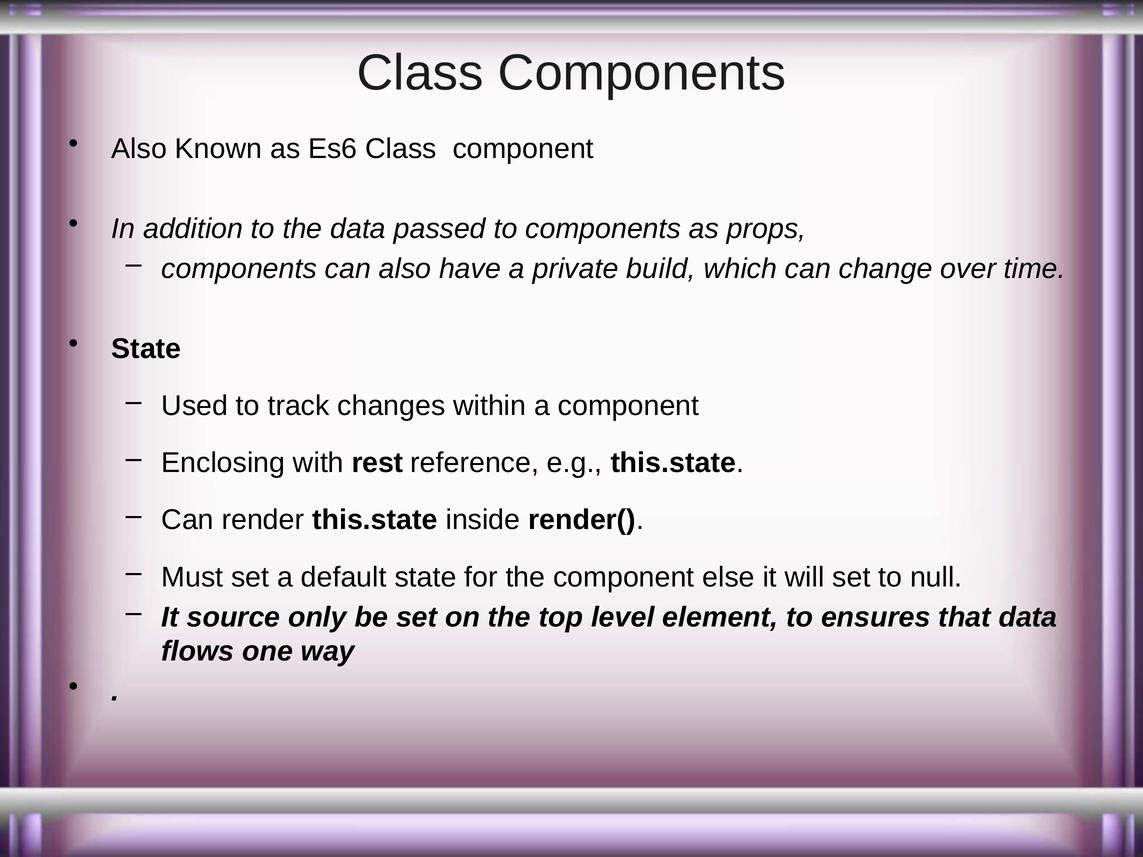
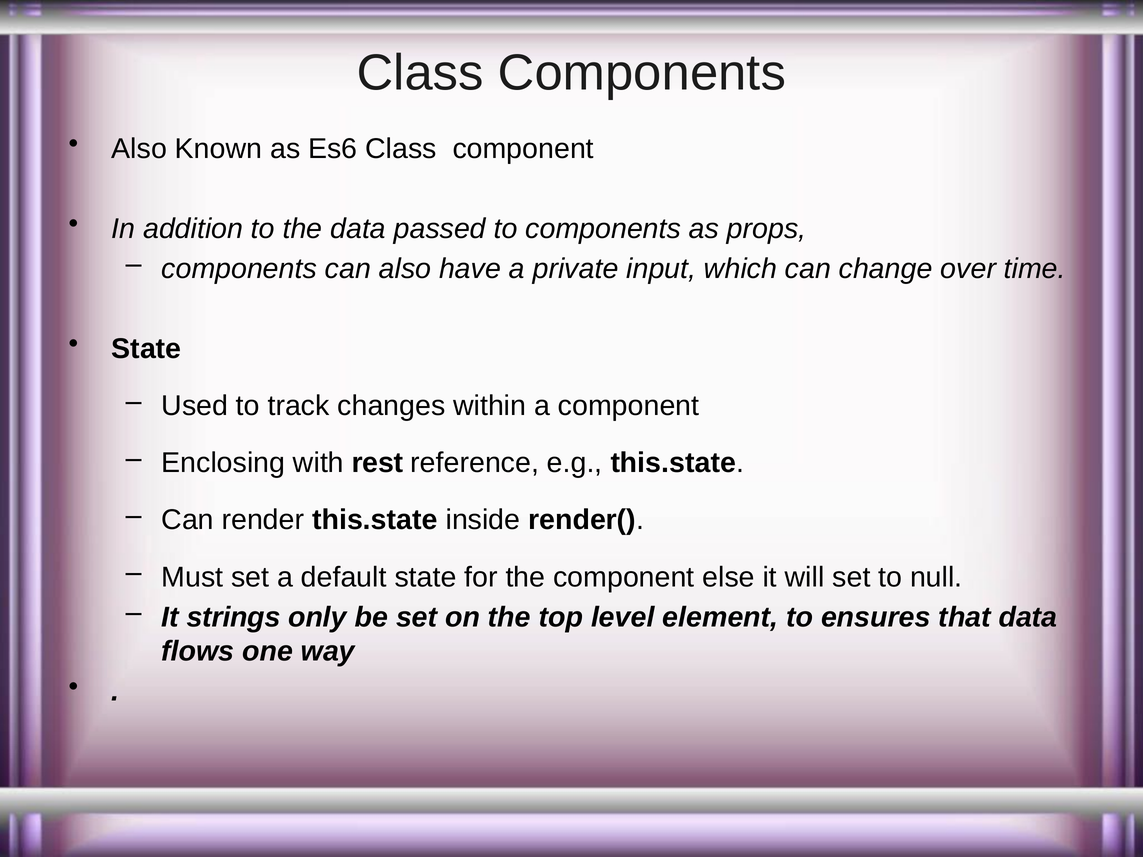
build: build -> input (661, 269)
source: source -> strings (234, 617)
